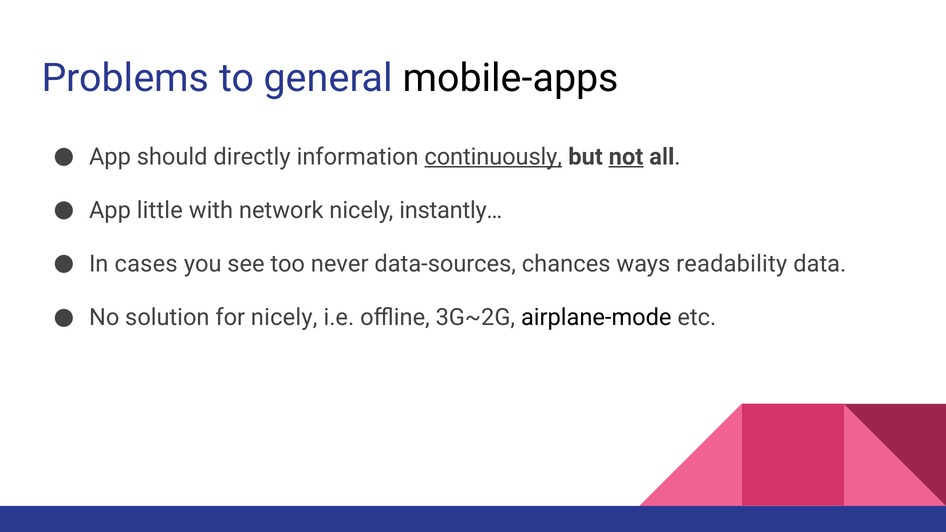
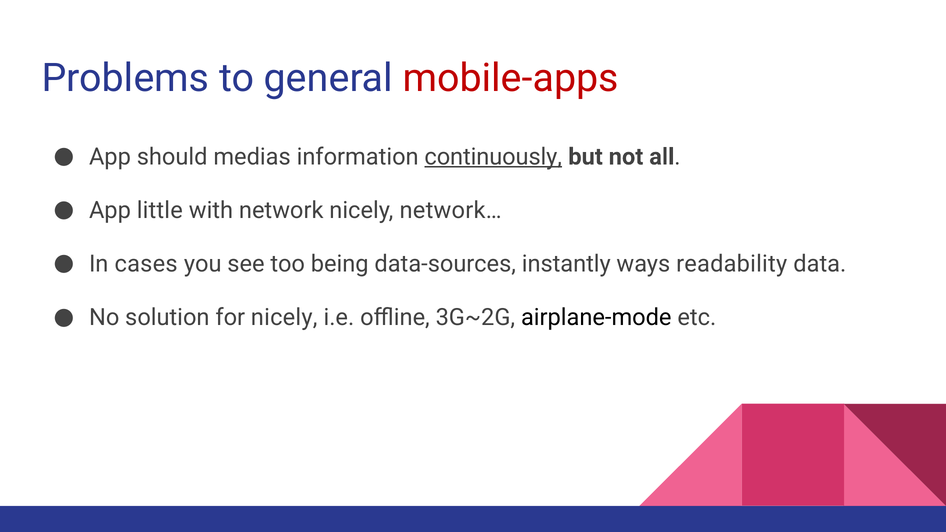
mobile-apps colour: black -> red (511, 78)
directly: directly -> medias (252, 157)
not underline: present -> none (626, 157)
instantly…: instantly… -> network… (451, 210)
never: never -> being (340, 264)
chances: chances -> instantly (566, 264)
